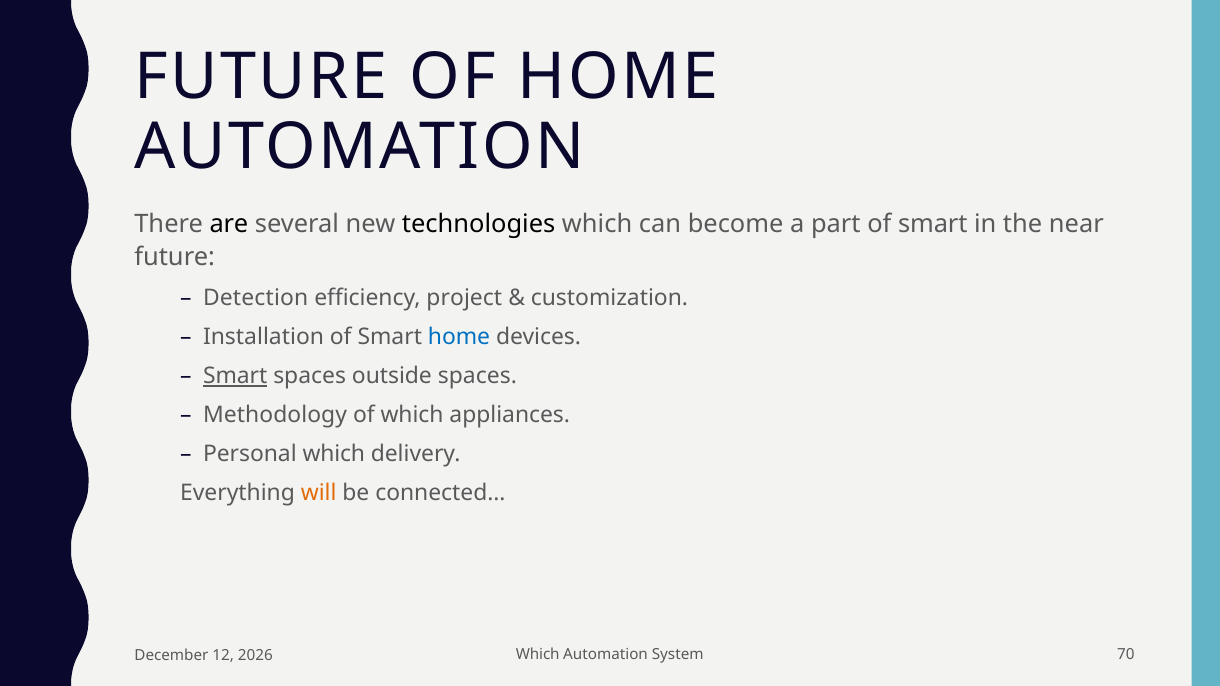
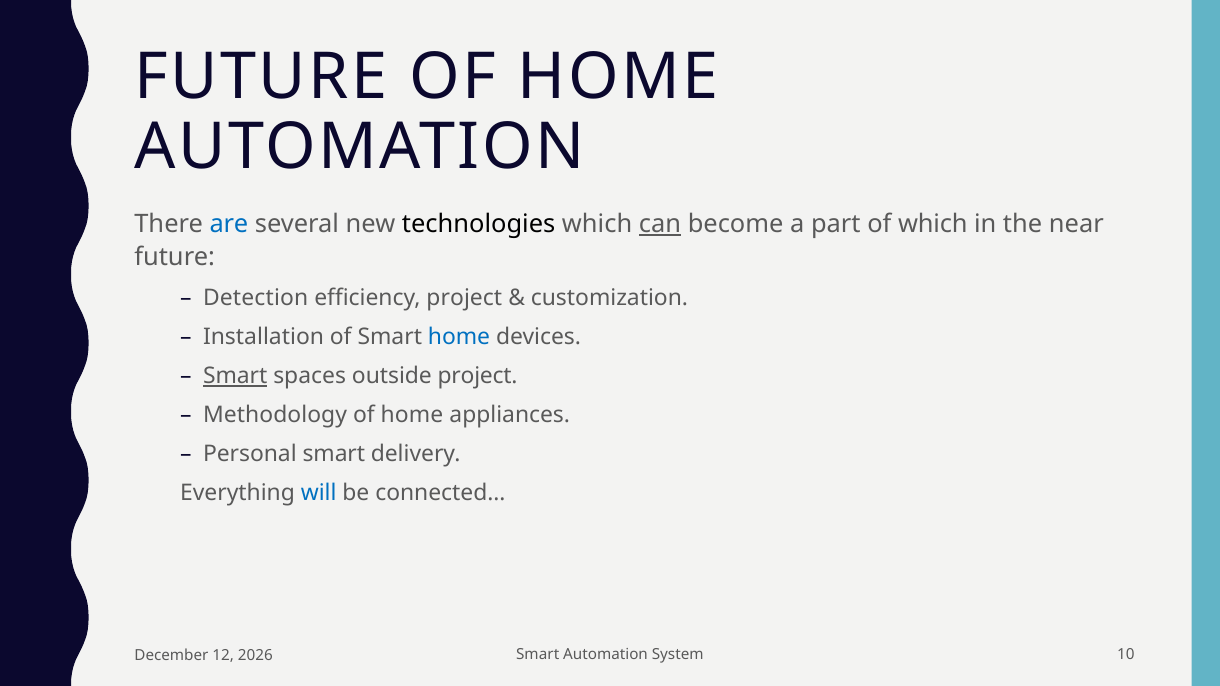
are colour: black -> blue (229, 224)
can underline: none -> present (660, 224)
part of smart: smart -> which (933, 224)
outside spaces: spaces -> project (478, 376)
which: which -> home (412, 415)
Personal which: which -> smart (334, 454)
will colour: orange -> blue (319, 494)
Which: Which -> Smart (538, 655)
70: 70 -> 10 (1126, 655)
